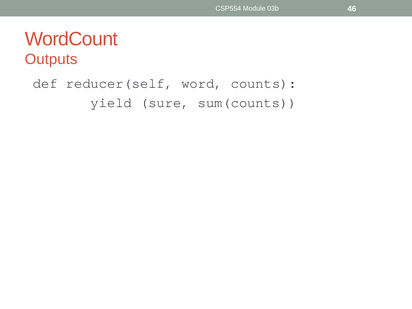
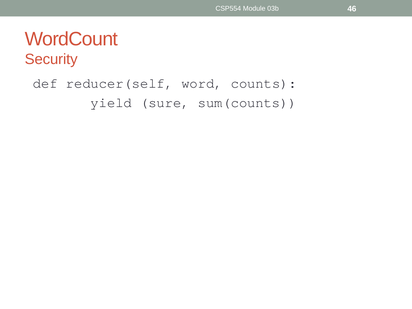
Outputs: Outputs -> Security (51, 59)
